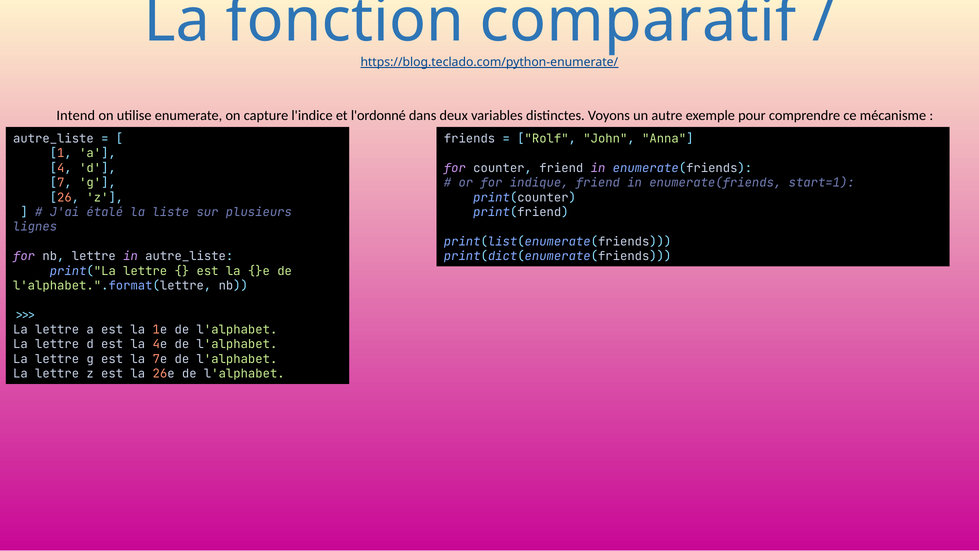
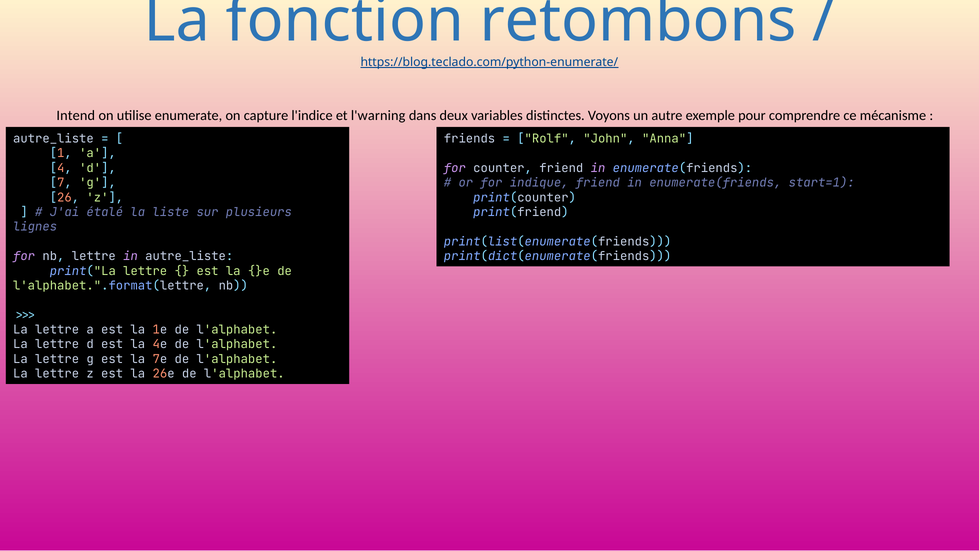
comparatif: comparatif -> retombons (638, 21)
l'ordonné: l'ordonné -> l'warning (378, 115)
